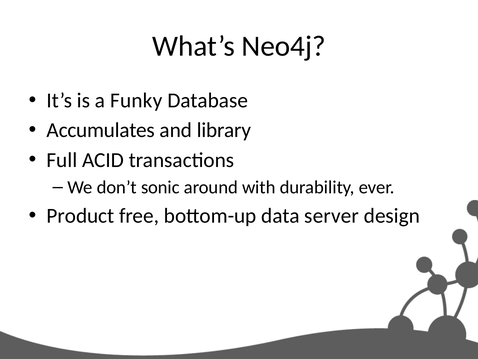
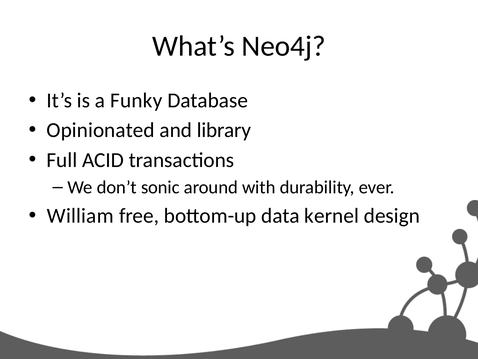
Accumulates: Accumulates -> Opinionated (101, 130)
Product: Product -> William (80, 216)
server: server -> kernel (332, 216)
